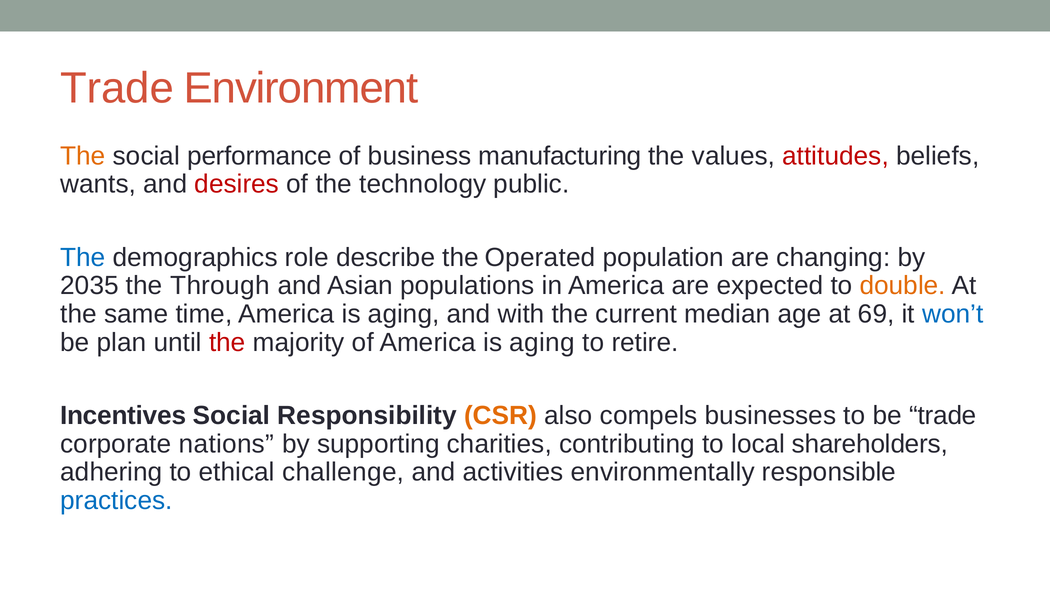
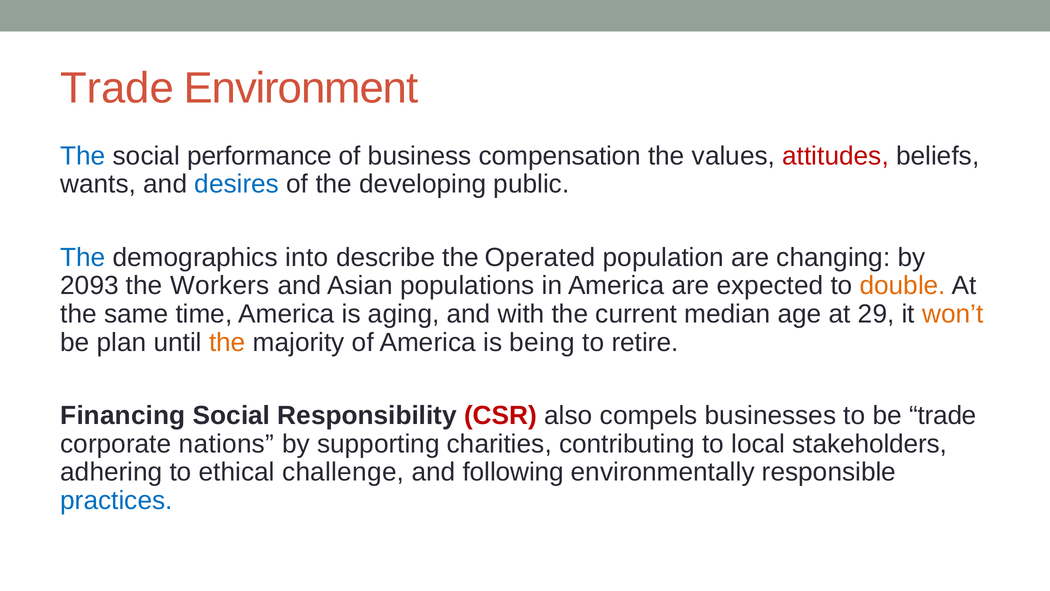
The colour: orange -> blue (83, 156)
manufacturing: manufacturing -> compensation (560, 156)
desires colour: red -> blue (237, 184)
technology: technology -> developing (423, 184)
role: role -> into (307, 257)
2035: 2035 -> 2093 (90, 286)
Through: Through -> Workers (220, 286)
69: 69 -> 29 (876, 314)
won’t colour: blue -> orange (953, 314)
the colour: red -> orange (227, 342)
of America is aging: aging -> being (542, 342)
Incentives: Incentives -> Financing (123, 415)
CSR colour: orange -> red (500, 415)
shareholders: shareholders -> stakeholders (870, 444)
activities: activities -> following (513, 472)
